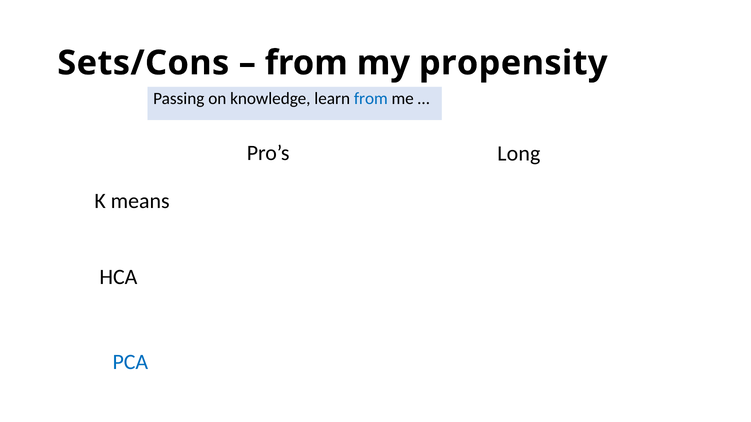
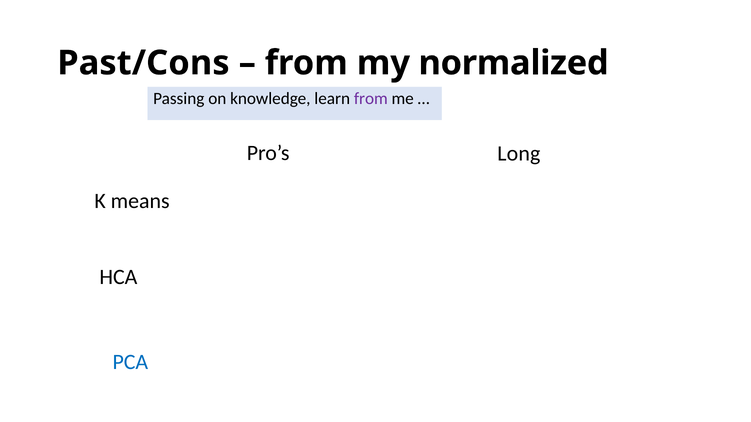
Sets/Cons: Sets/Cons -> Past/Cons (143, 63)
propensity: propensity -> normalized (514, 63)
from colour: blue -> purple (371, 99)
